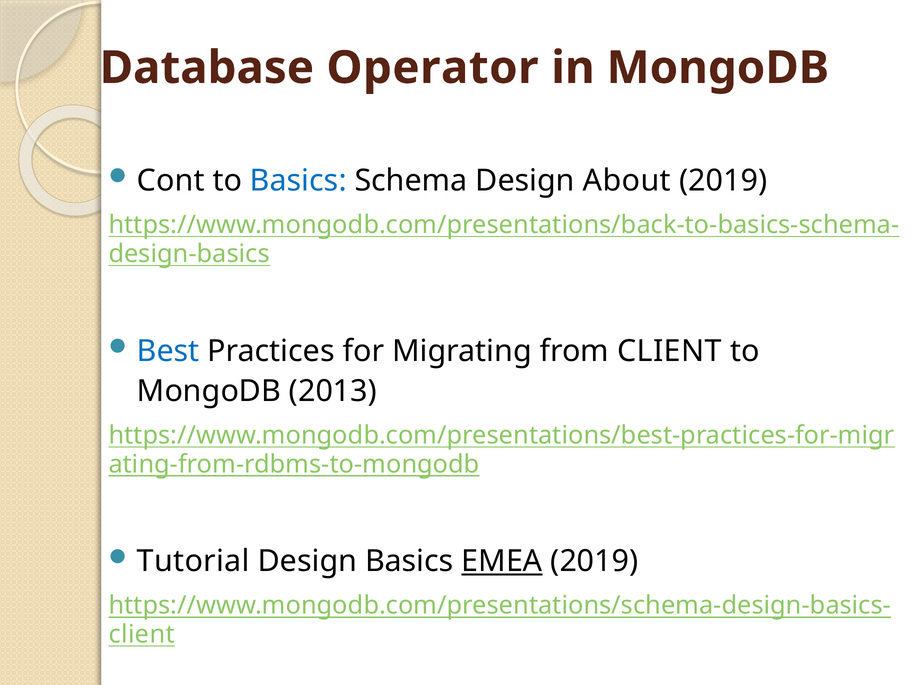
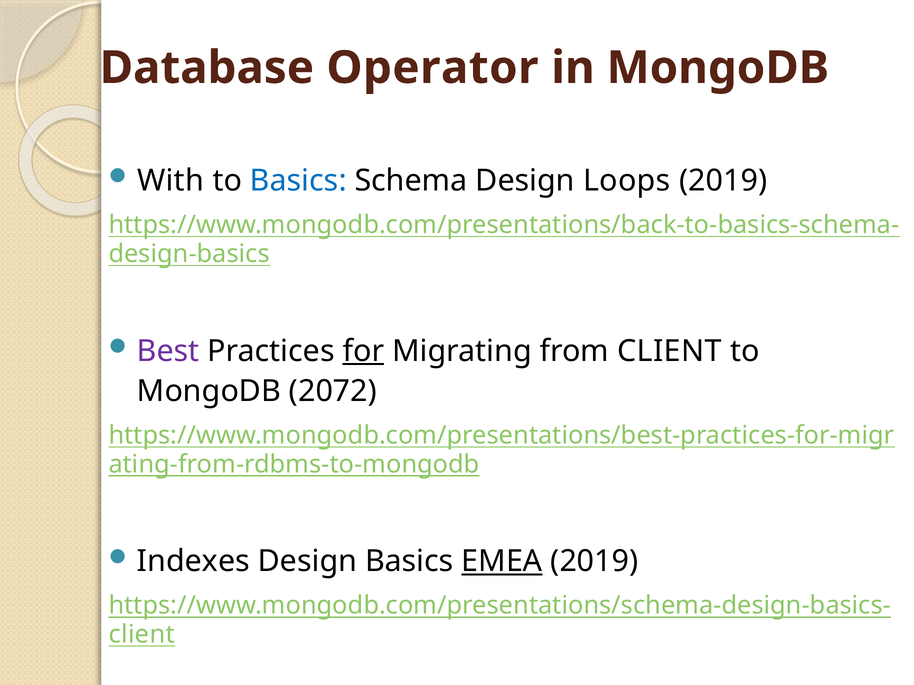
Cont: Cont -> With (171, 181)
About: About -> Loops (627, 181)
Best colour: blue -> purple (168, 351)
for underline: none -> present (363, 351)
2013: 2013 -> 2072 (333, 391)
Tutorial: Tutorial -> Indexes (193, 562)
